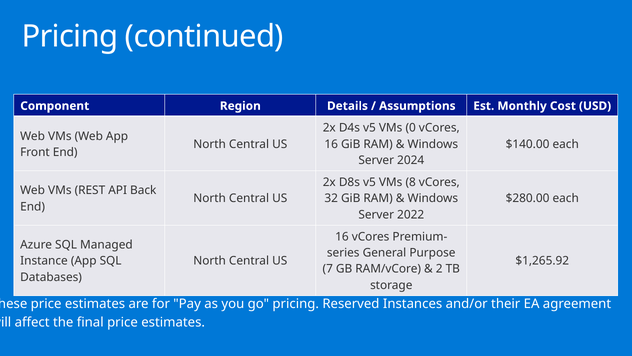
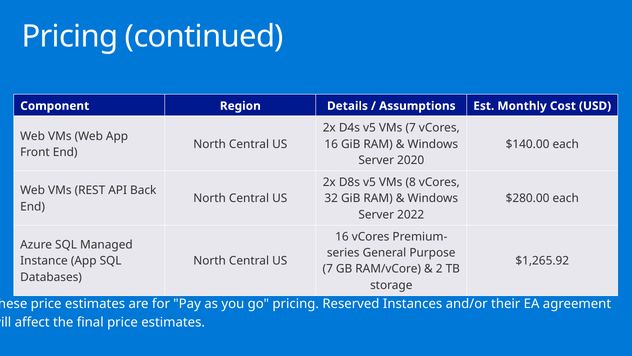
VMs 0: 0 -> 7 (411, 128)
2024: 2024 -> 2020 (411, 160)
